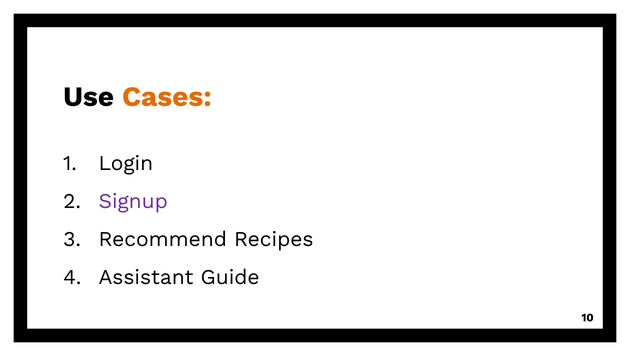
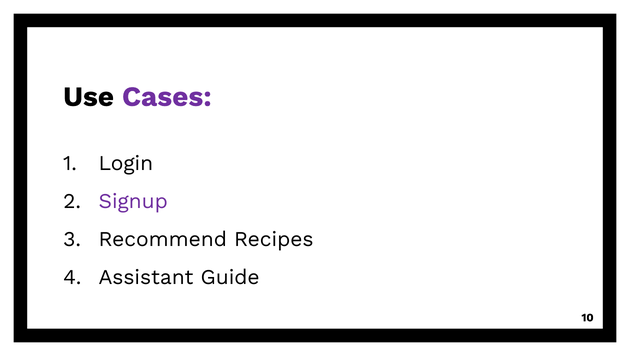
Cases colour: orange -> purple (167, 96)
